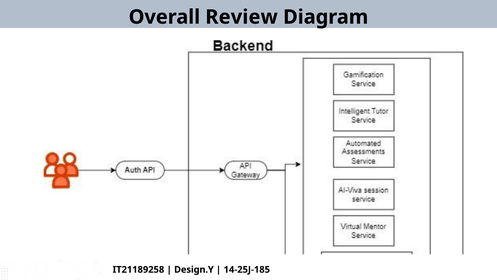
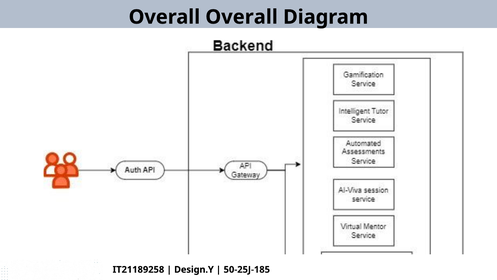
Overall Review: Review -> Overall (242, 17)
14-25J-185: 14-25J-185 -> 50-25J-185 (247, 269)
